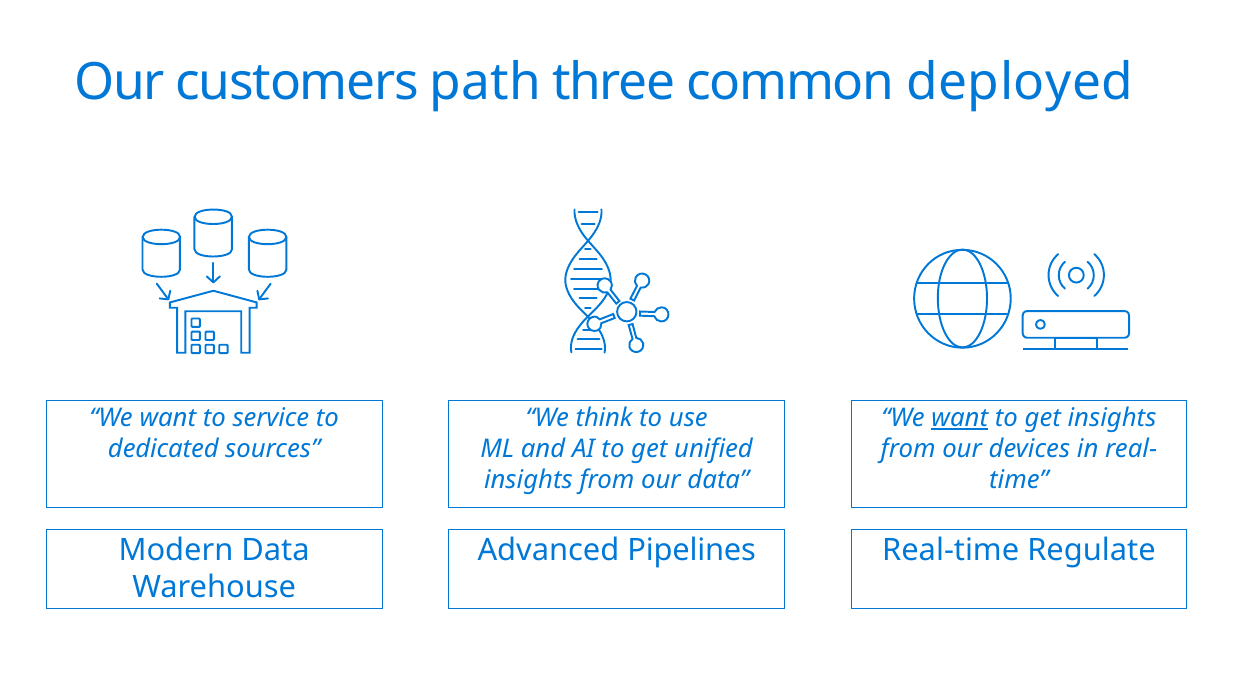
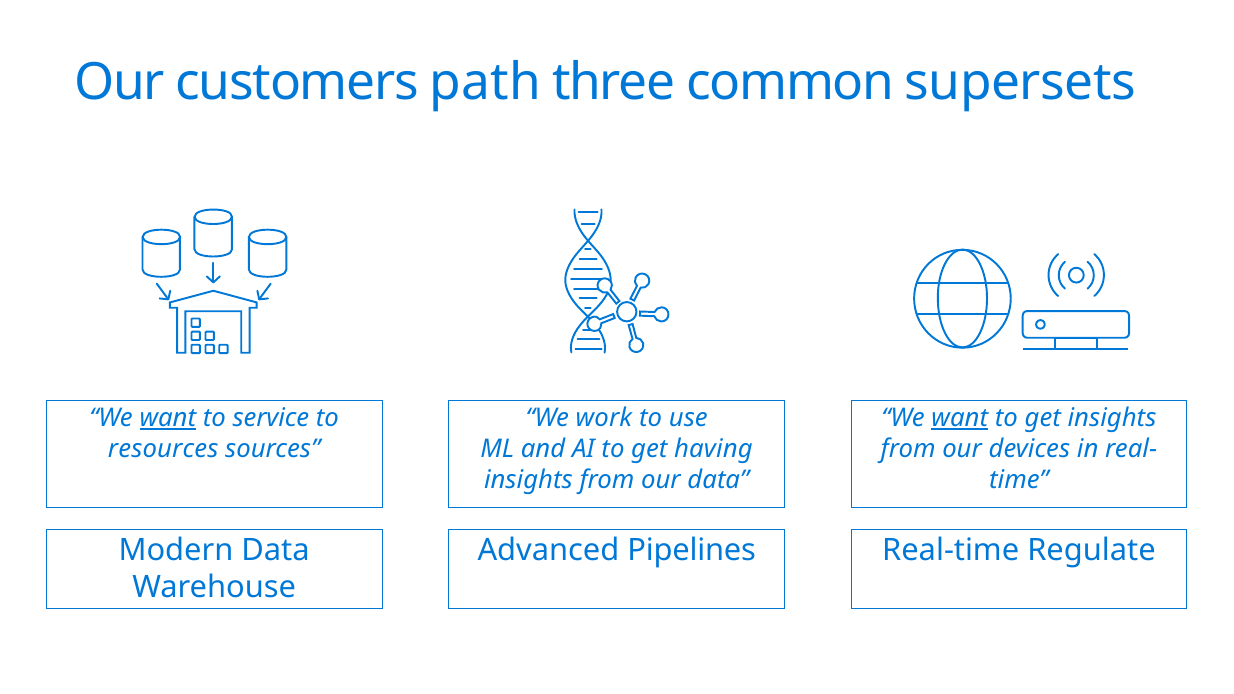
deployed: deployed -> supersets (1020, 83)
want underline: none -> present (168, 418)
think: think -> work (604, 418)
dedicated: dedicated -> resources (163, 449)
unified: unified -> having (713, 449)
